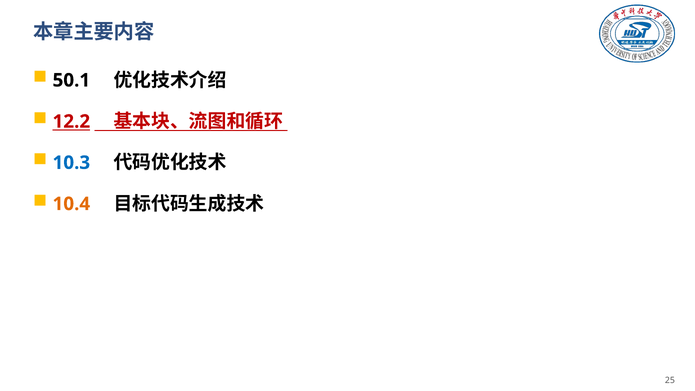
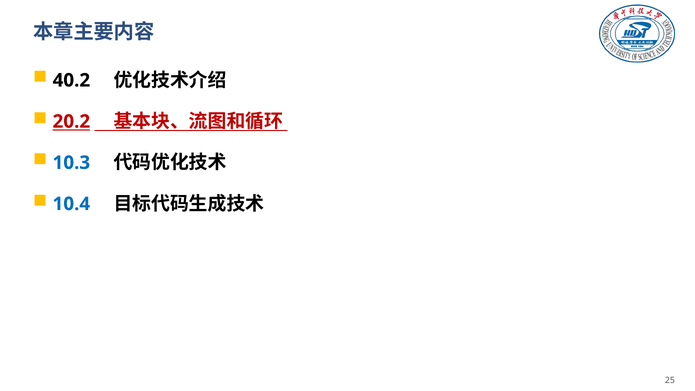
50.1: 50.1 -> 40.2 (71, 80)
12.2: 12.2 -> 20.2 (71, 121)
10.4 colour: orange -> blue (71, 204)
